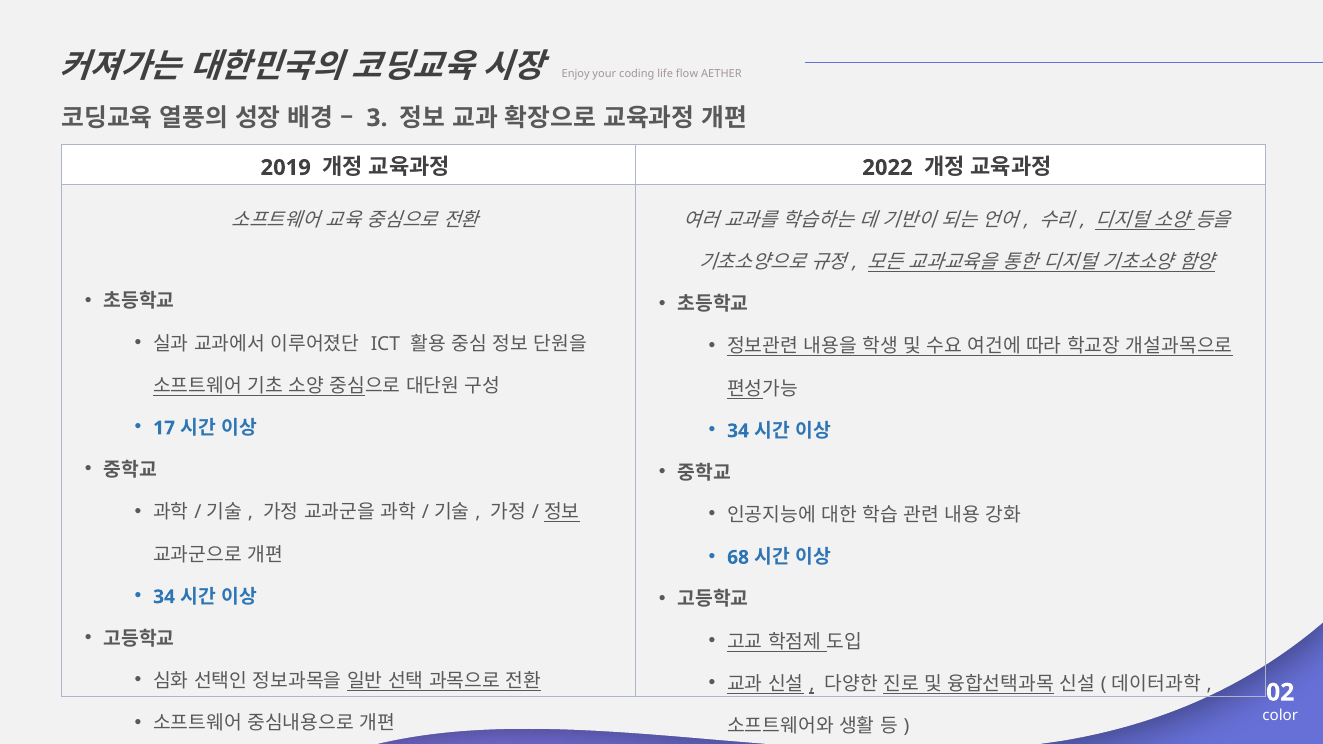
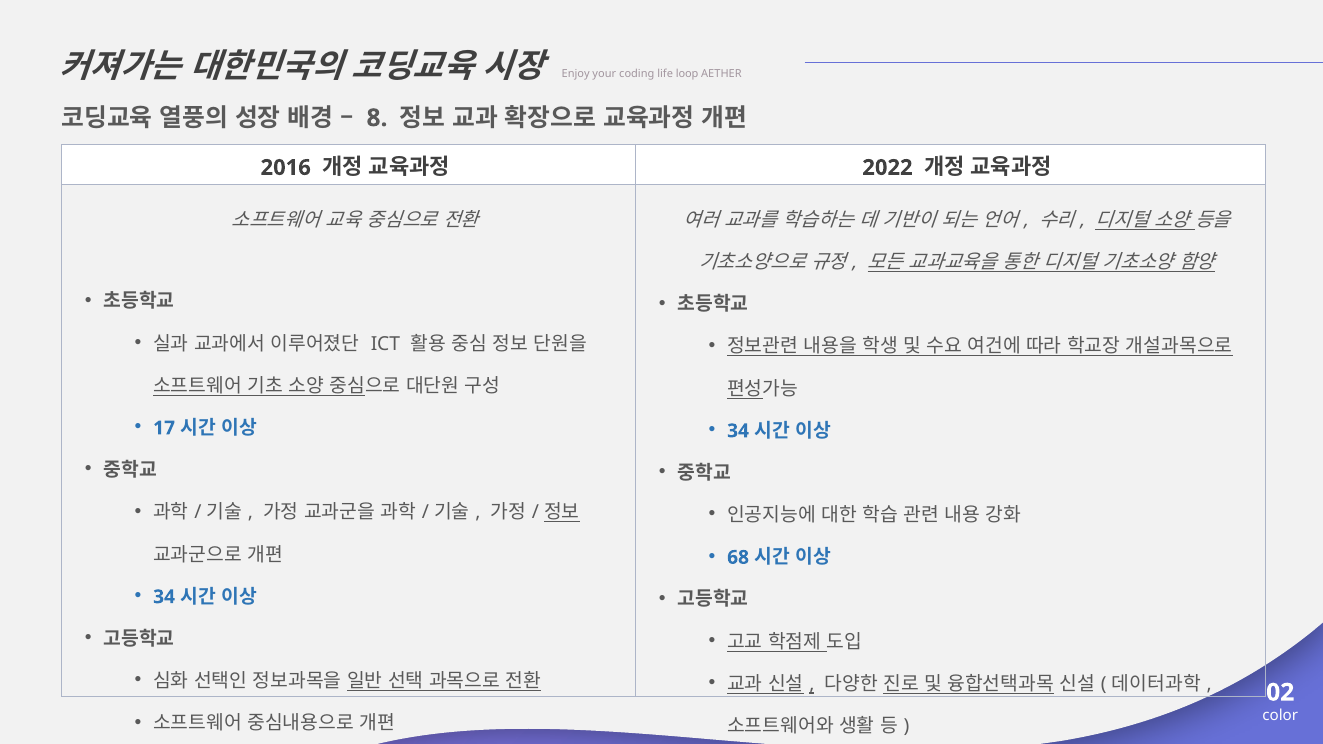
flow: flow -> loop (687, 74)
3: 3 -> 8 (377, 118)
2019: 2019 -> 2016 (286, 168)
